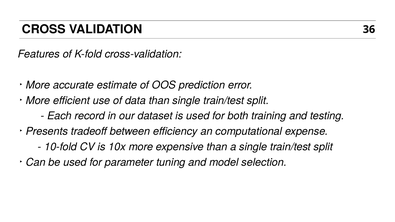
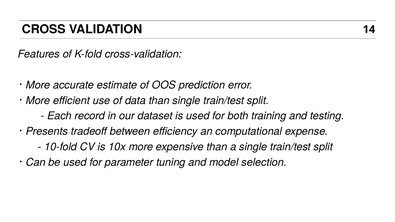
36: 36 -> 14 (369, 29)
